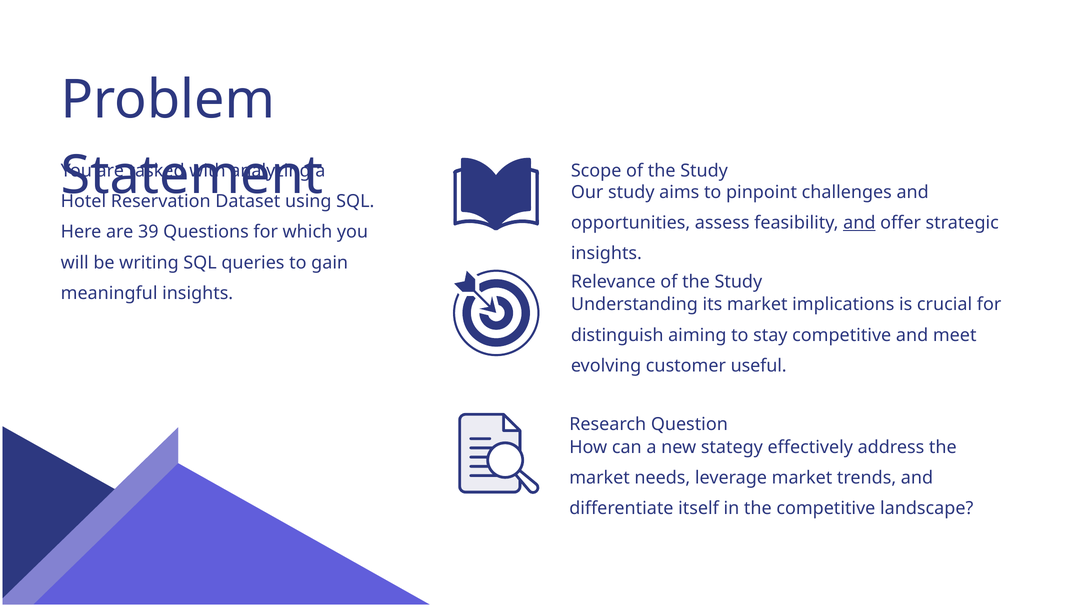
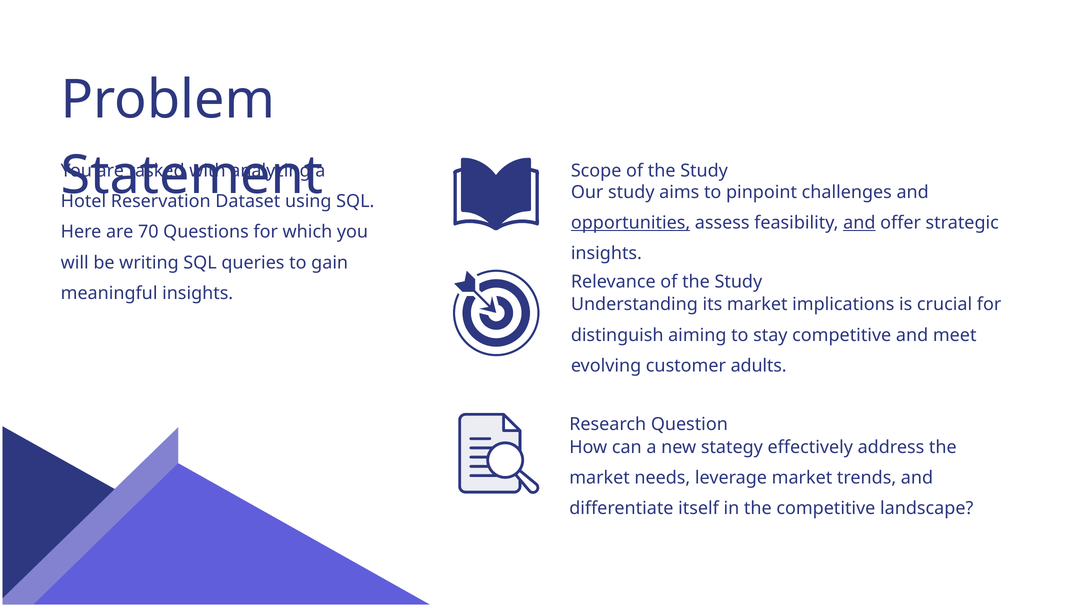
opportunities underline: none -> present (631, 223)
39: 39 -> 70 (148, 232)
useful: useful -> adults (759, 366)
